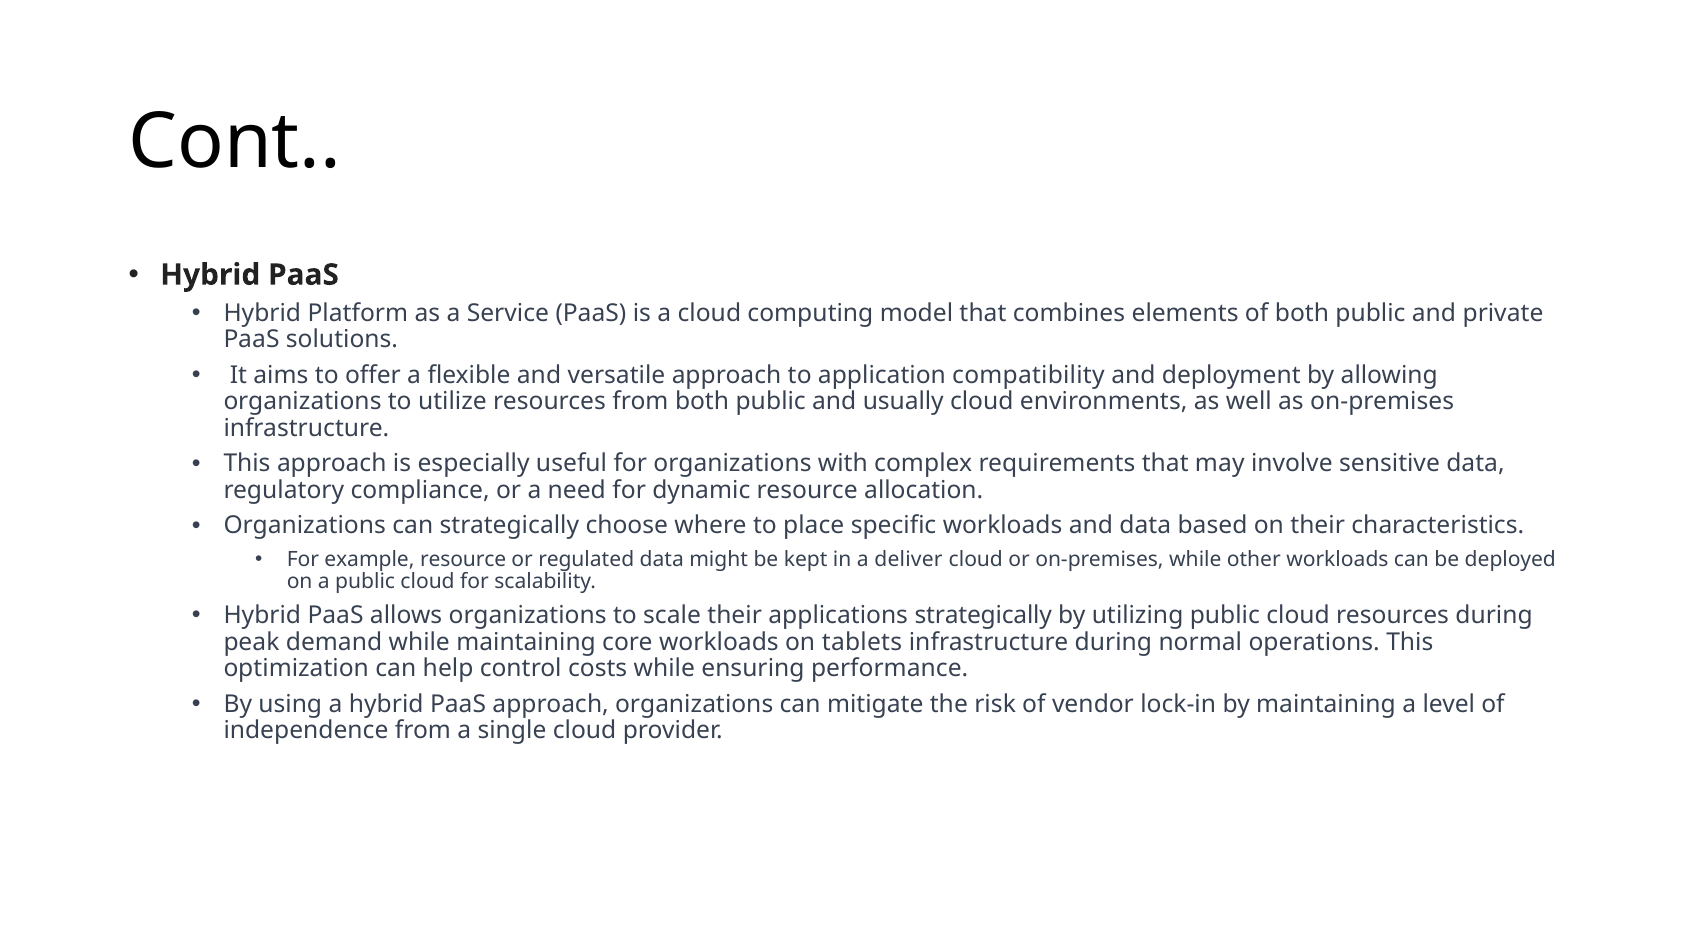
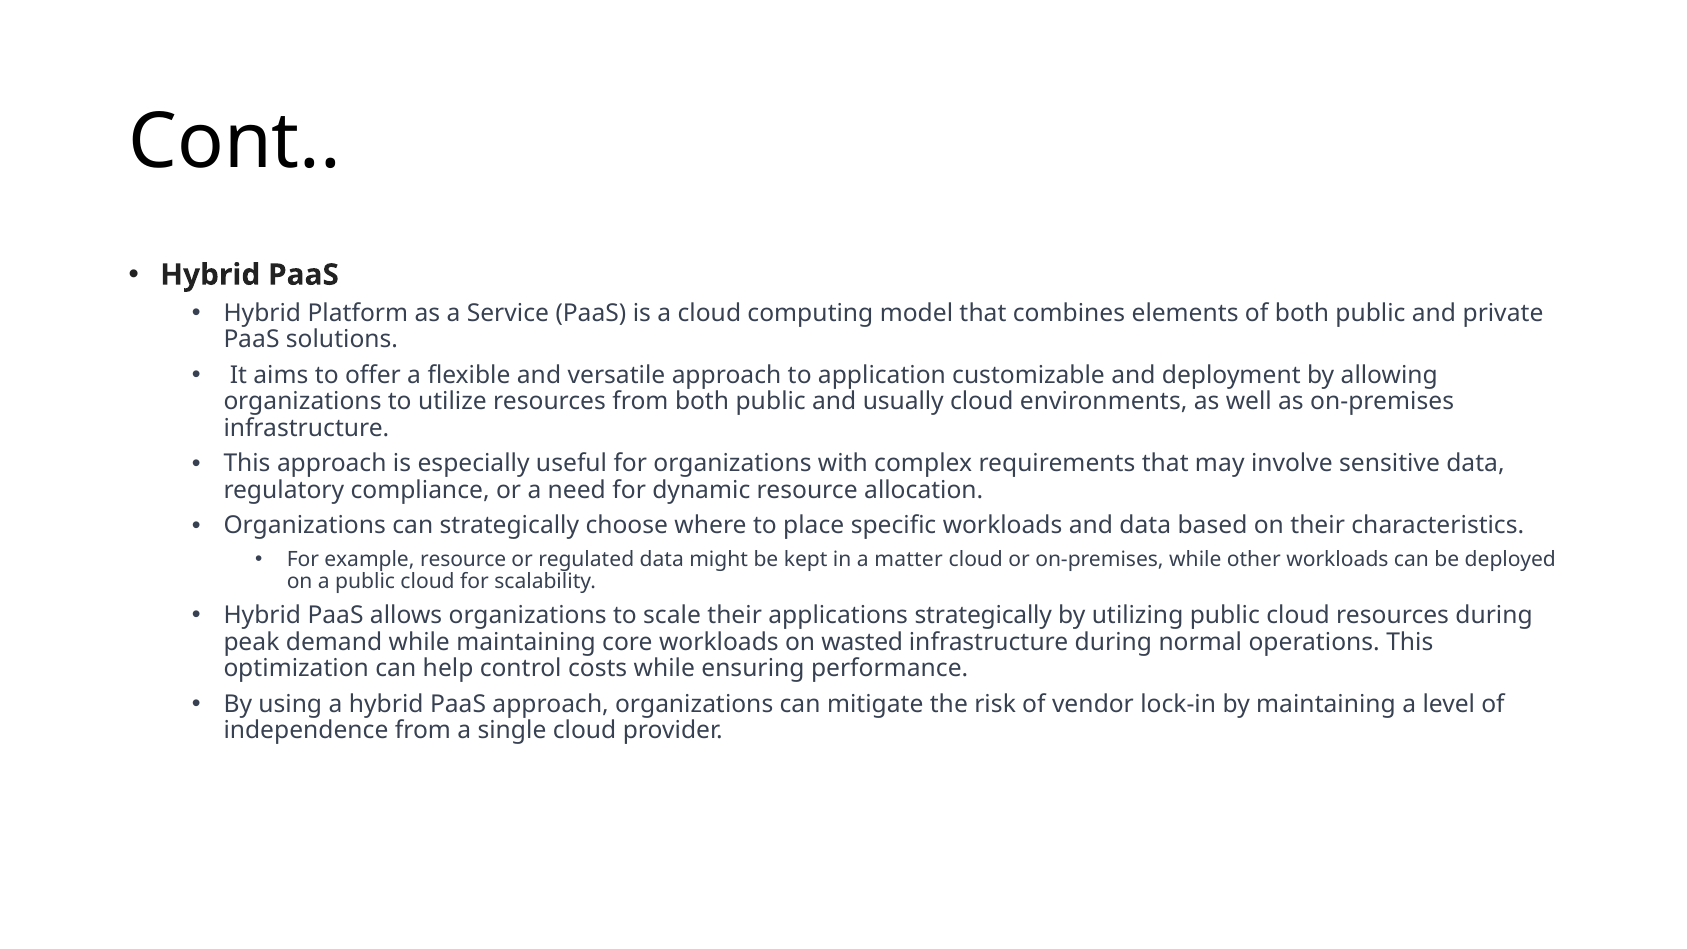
compatibility: compatibility -> customizable (1029, 375)
deliver: deliver -> matter (909, 559)
tablets: tablets -> wasted (862, 642)
